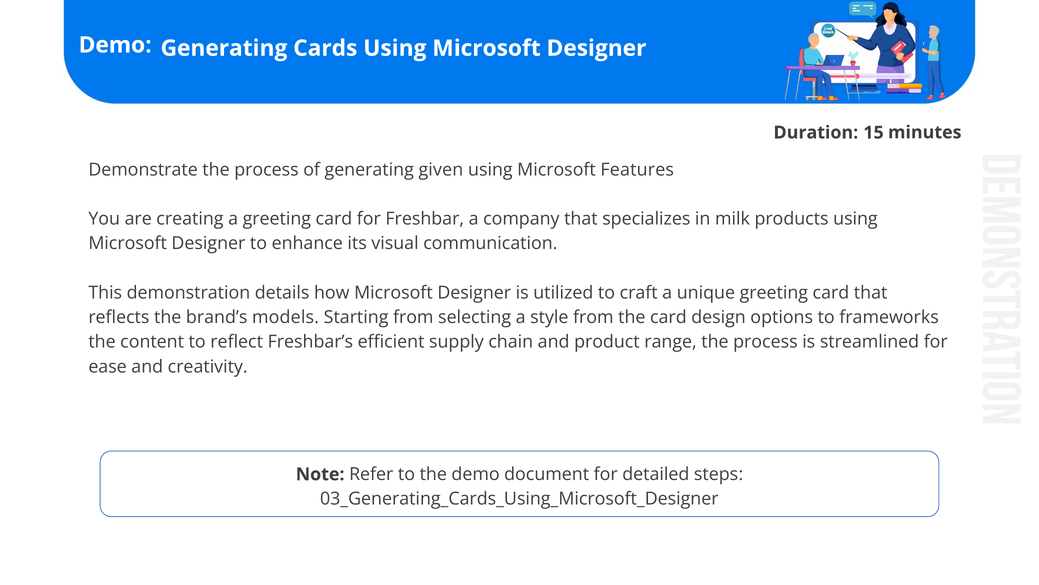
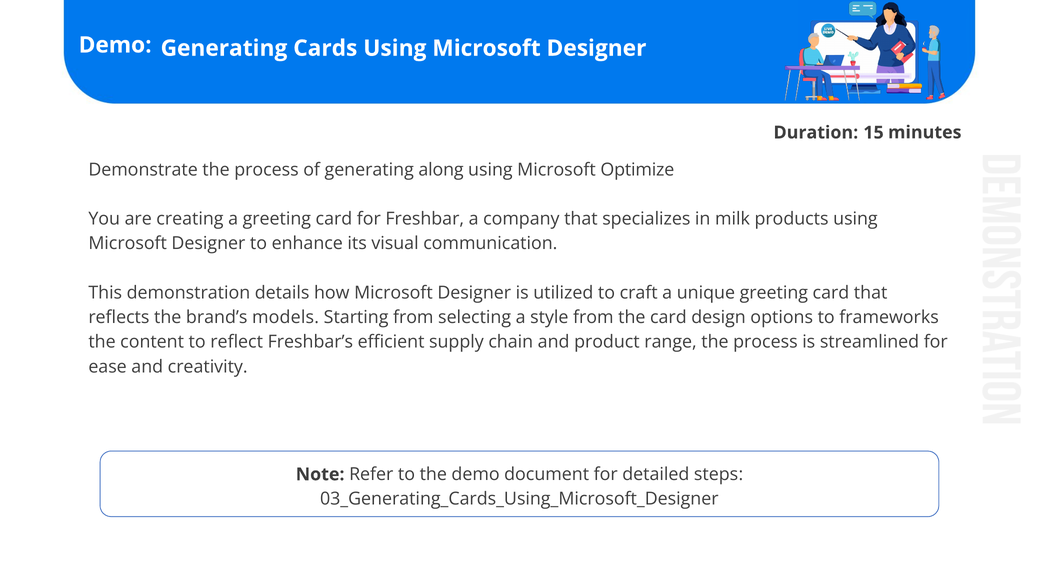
given: given -> along (441, 170)
Features: Features -> Optimize (637, 170)
